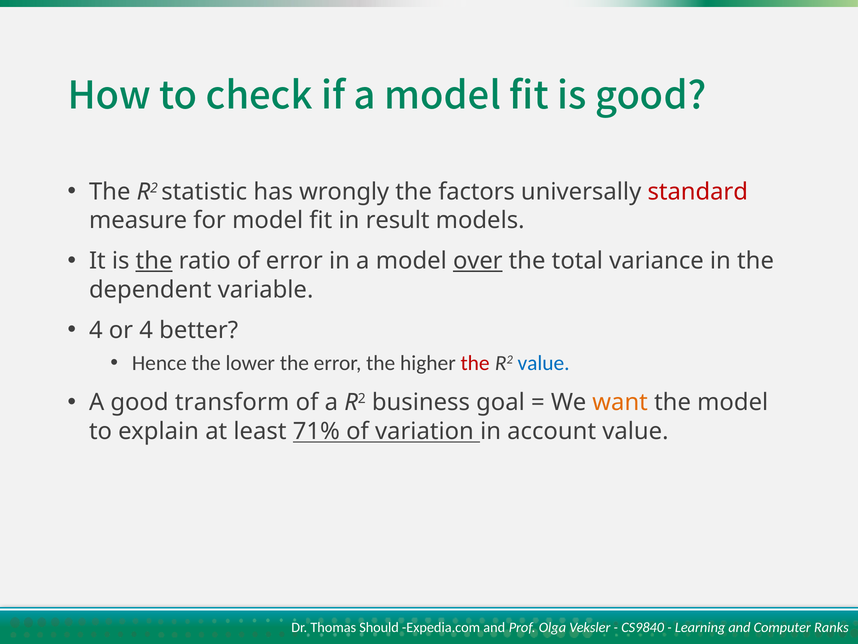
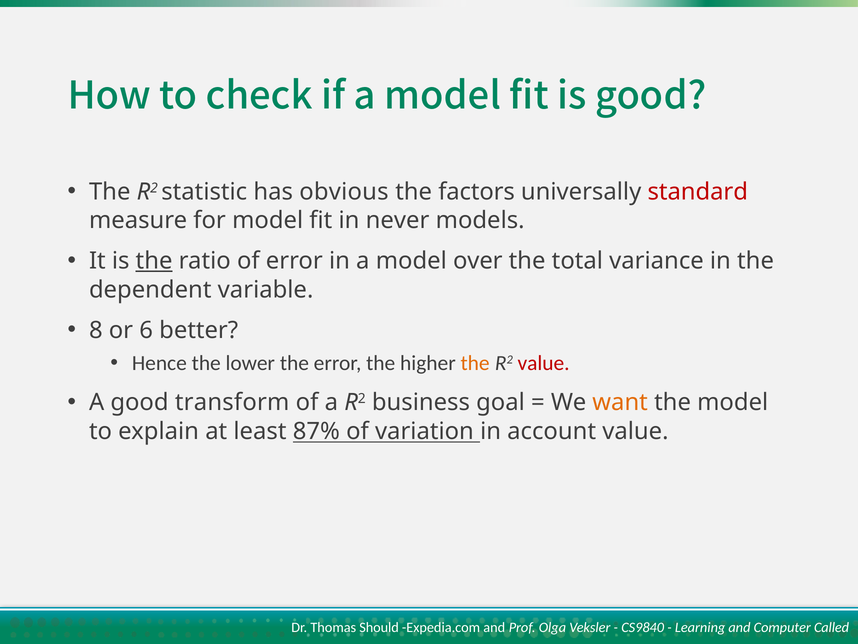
wrongly: wrongly -> obvious (344, 192)
result: result -> never (398, 220)
over underline: present -> none (478, 261)
4: 4 -> 8 (96, 330)
or 4: 4 -> 6 (146, 330)
the colour: red -> orange (475, 363)
value colour: blue -> red (544, 363)
71%: 71% -> 87% (316, 431)
Ranks: Ranks -> Called (831, 627)
